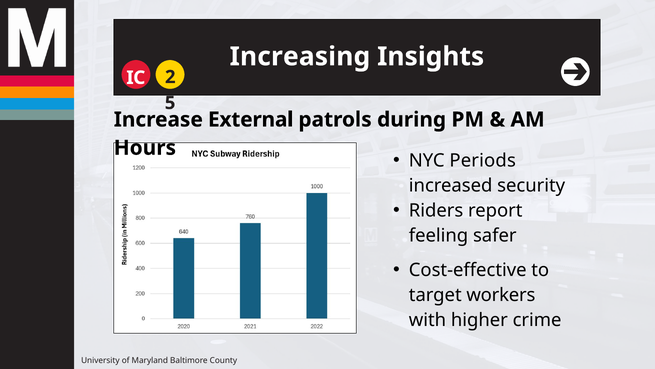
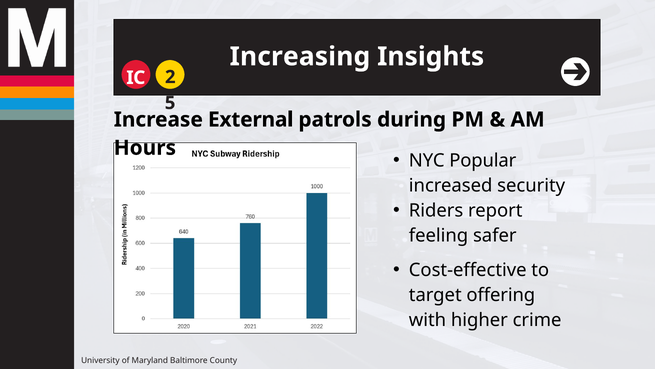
Periods: Periods -> Popular (483, 161)
workers: workers -> offering (501, 295)
